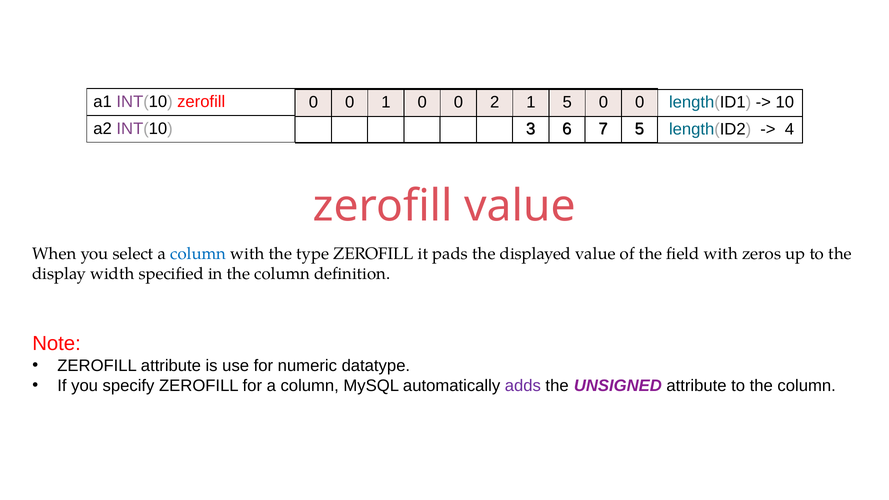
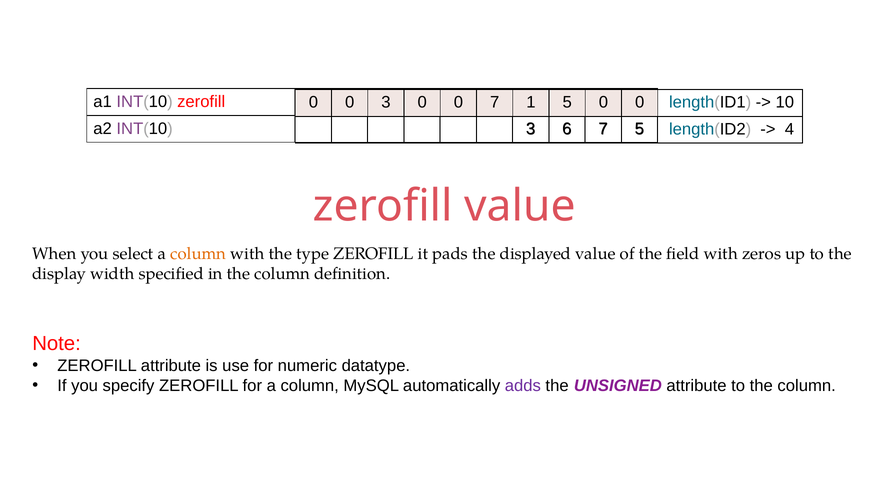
0 1: 1 -> 3 (386, 102)
0 2: 2 -> 7 (495, 102)
column colour: blue -> orange (198, 254)
